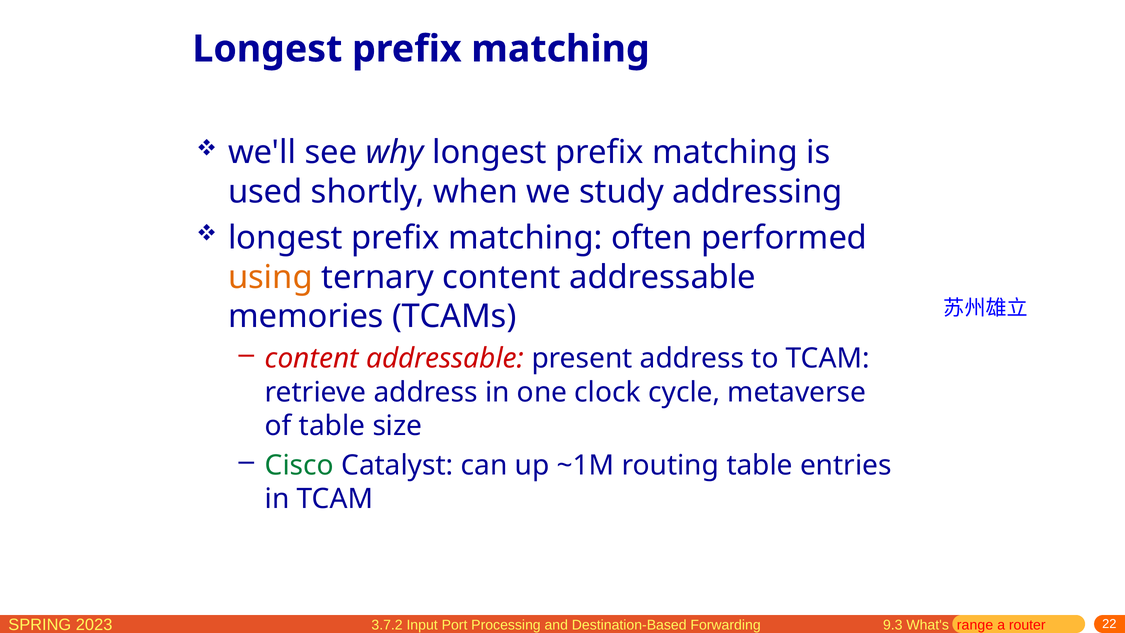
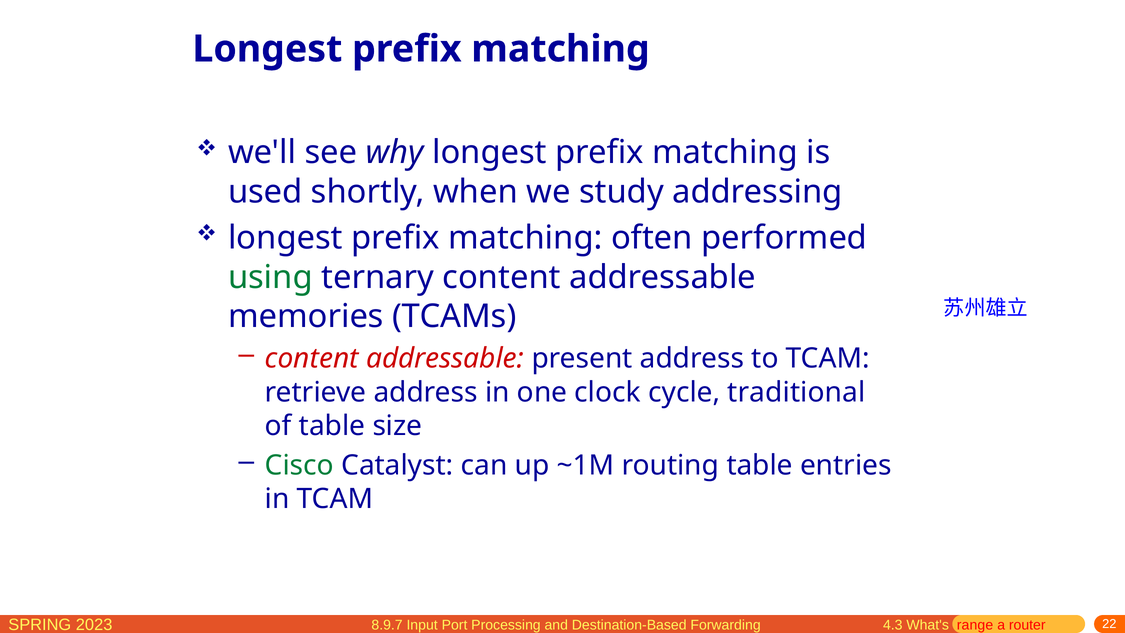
using colour: orange -> green (270, 277)
metaverse: metaverse -> traditional (797, 392)
3.7.2: 3.7.2 -> 8.9.7 (387, 625)
9.3: 9.3 -> 4.3 (893, 625)
